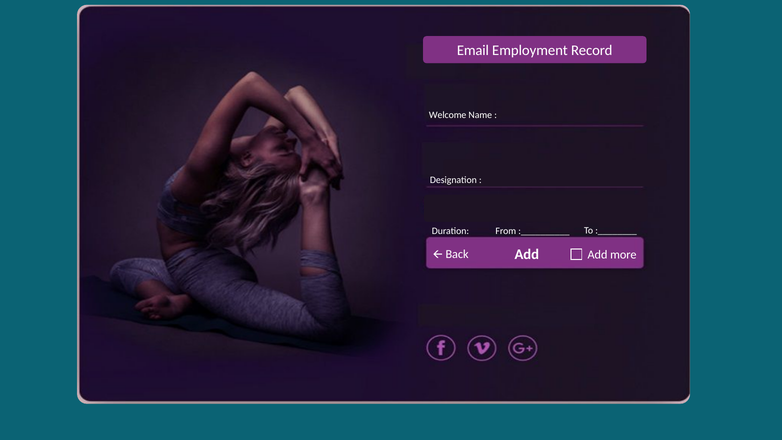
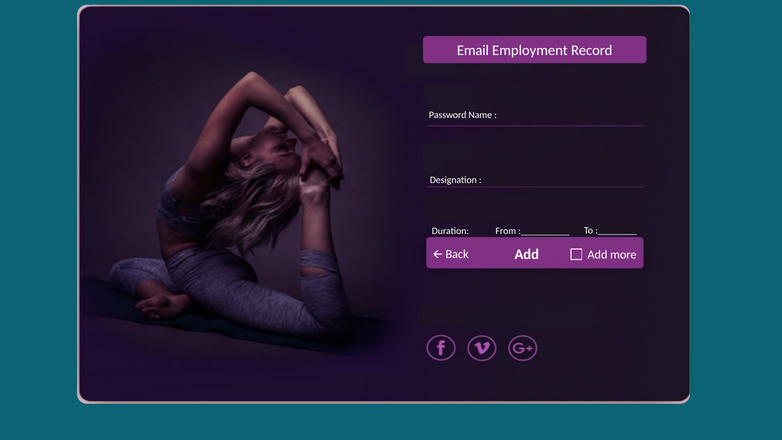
Welcome: Welcome -> Password (448, 115)
